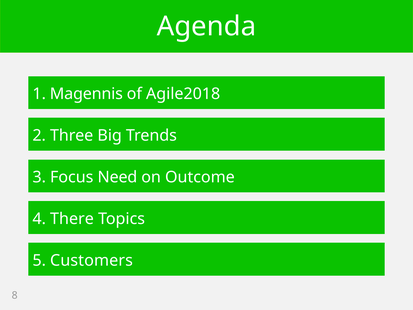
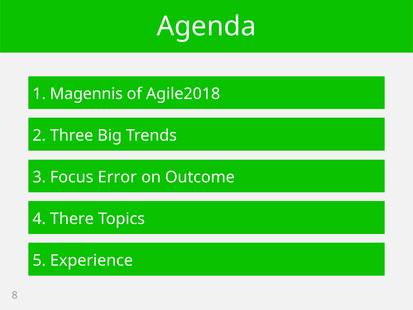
Need: Need -> Error (117, 177)
Customers: Customers -> Experience (92, 260)
